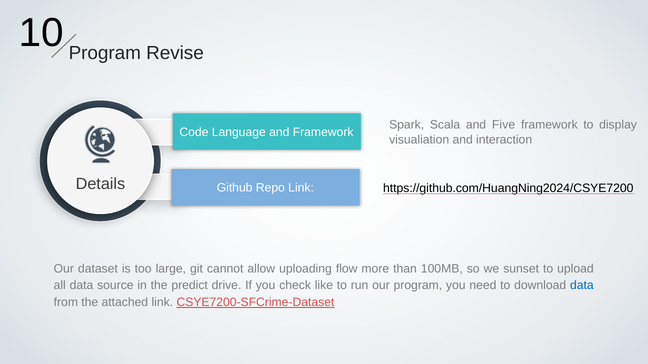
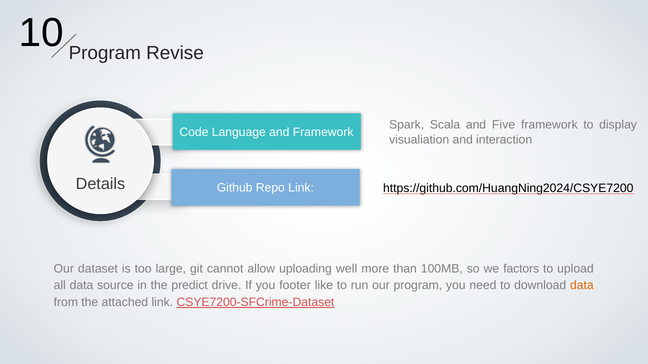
flow: flow -> well (347, 269)
sunset: sunset -> factors (521, 269)
check: check -> footer (295, 286)
data colour: blue -> orange (582, 286)
